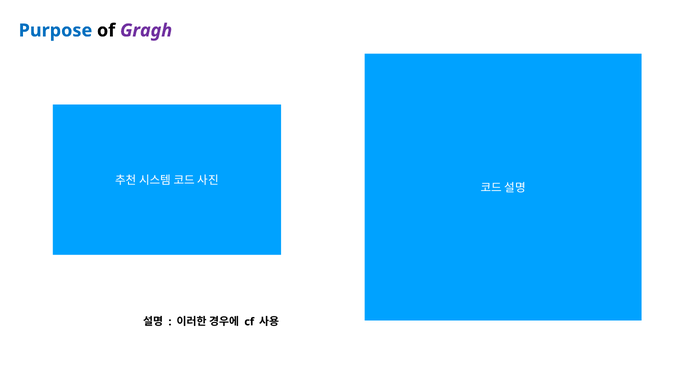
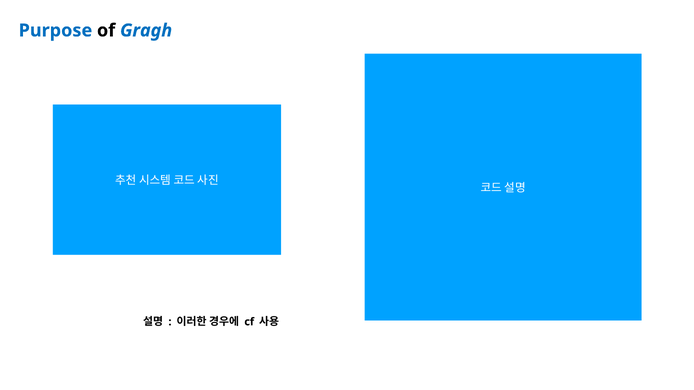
Gragh colour: purple -> blue (146, 31)
